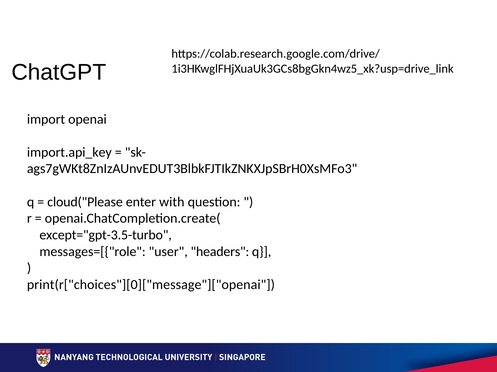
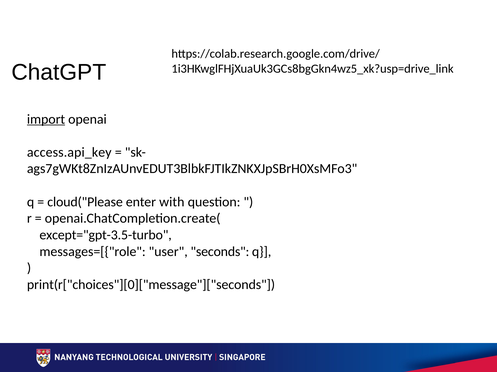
import underline: none -> present (46, 119)
import.api_key: import.api_key -> access.api_key (69, 153)
headers: headers -> seconds (220, 252)
print(r["choices"][0]["message"]["openai: print(r["choices"][0]["message"]["openai -> print(r["choices"][0]["message"]["seconds (151, 285)
